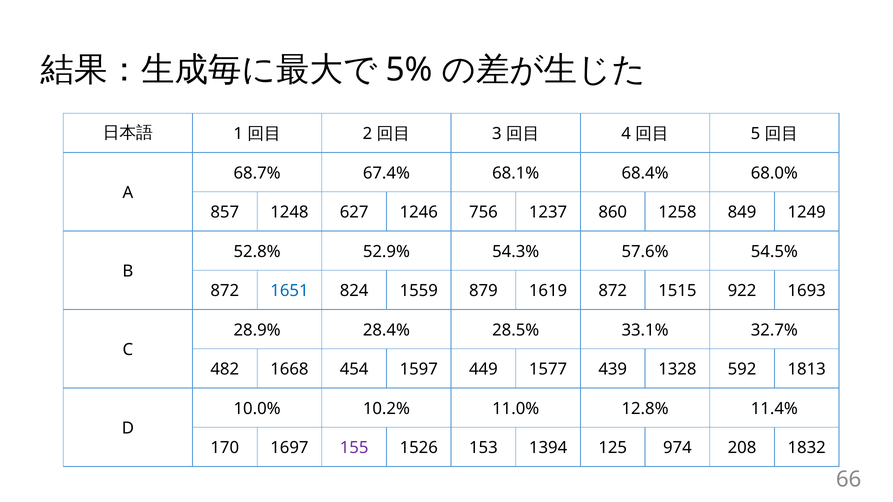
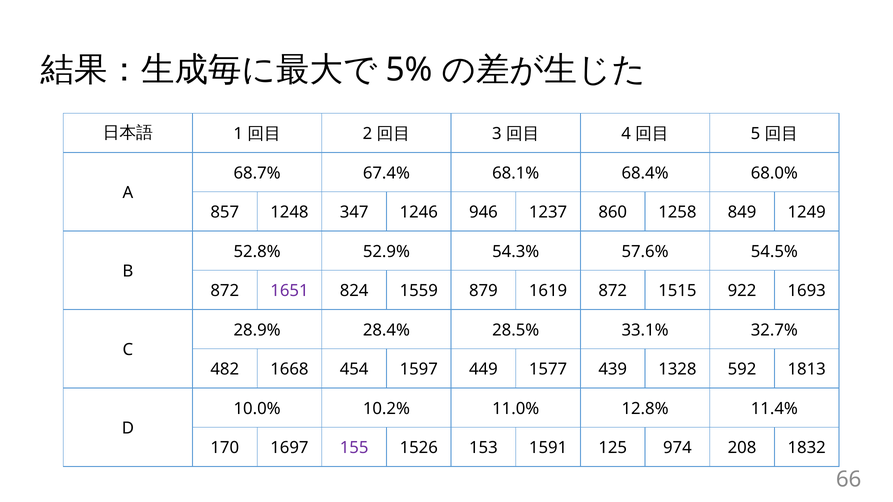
627: 627 -> 347 (354, 212)
756: 756 -> 946 (483, 212)
1651 colour: blue -> purple (289, 291)
1394: 1394 -> 1591 (548, 448)
